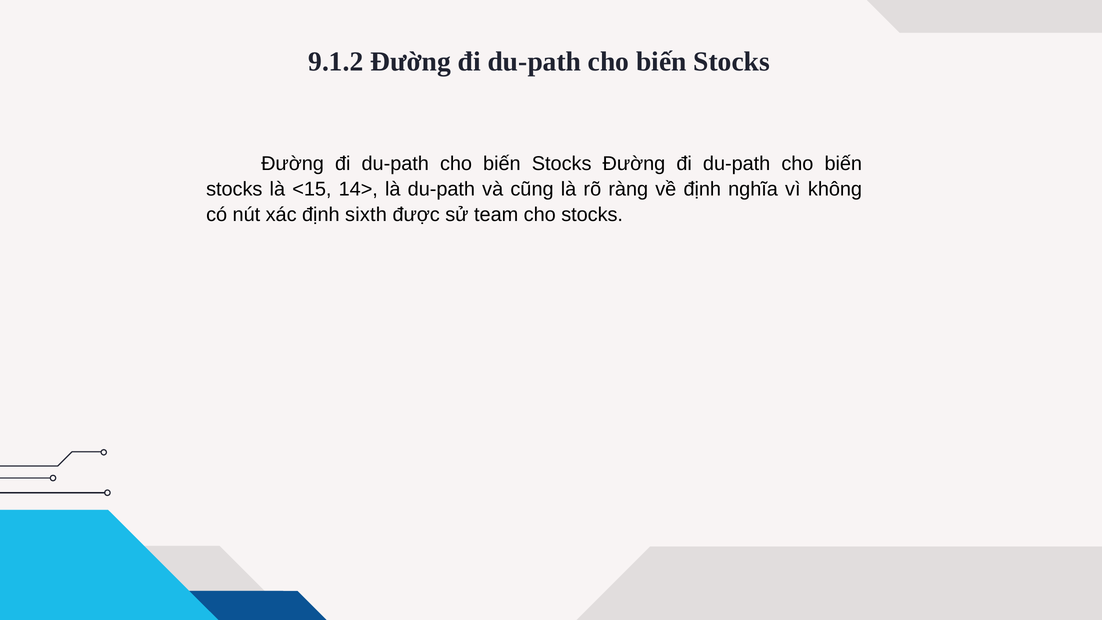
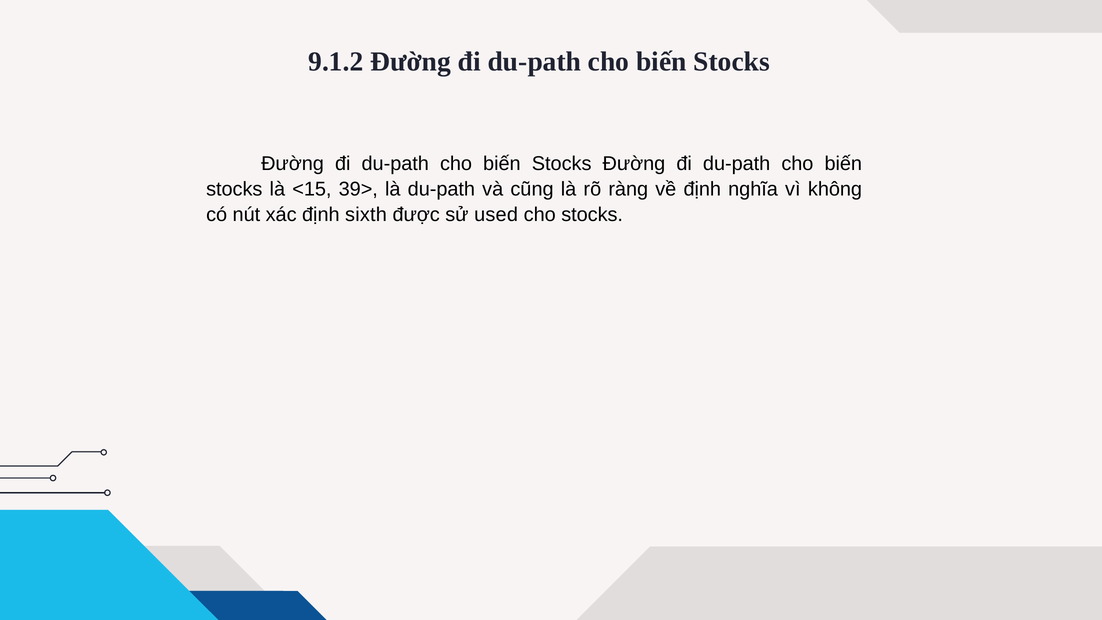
14>: 14> -> 39> (358, 189)
team: team -> used (496, 215)
